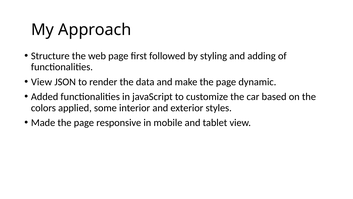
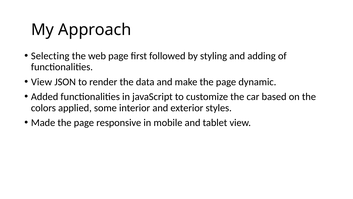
Structure: Structure -> Selecting (50, 56)
